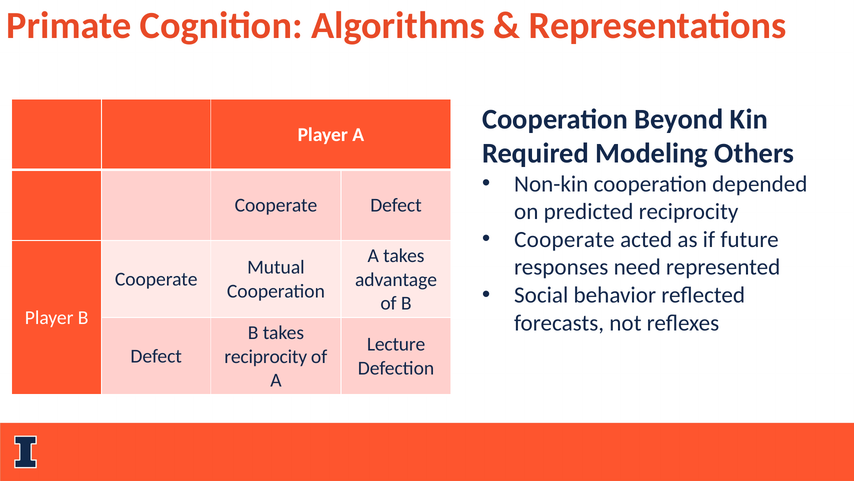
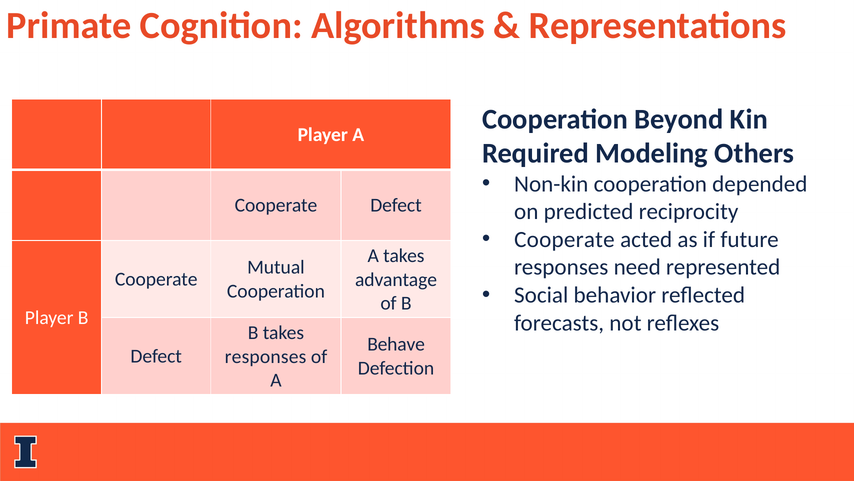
Lecture: Lecture -> Behave (396, 344)
reciprocity: reciprocity -> responses (266, 356)
